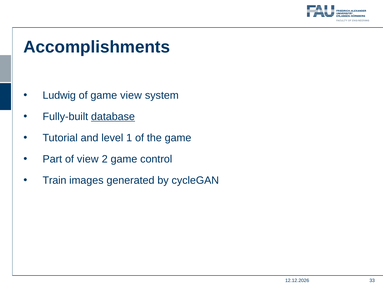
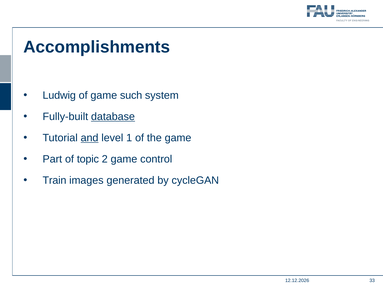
game view: view -> such (131, 95)
and underline: none -> present (90, 138)
of view: view -> topic (88, 159)
